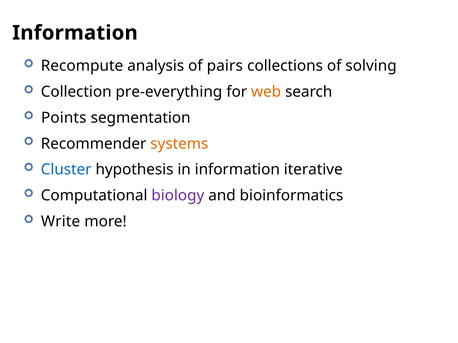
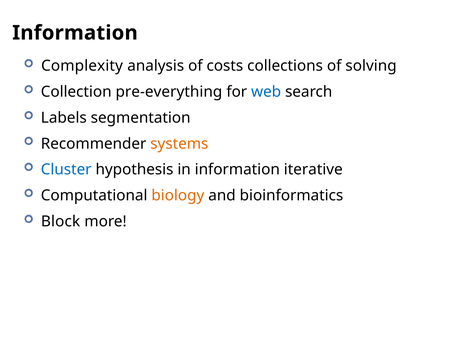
Recompute: Recompute -> Complexity (82, 66)
pairs: pairs -> costs (225, 66)
web colour: orange -> blue (266, 92)
Points: Points -> Labels (64, 118)
biology colour: purple -> orange (178, 196)
Write: Write -> Block (61, 222)
